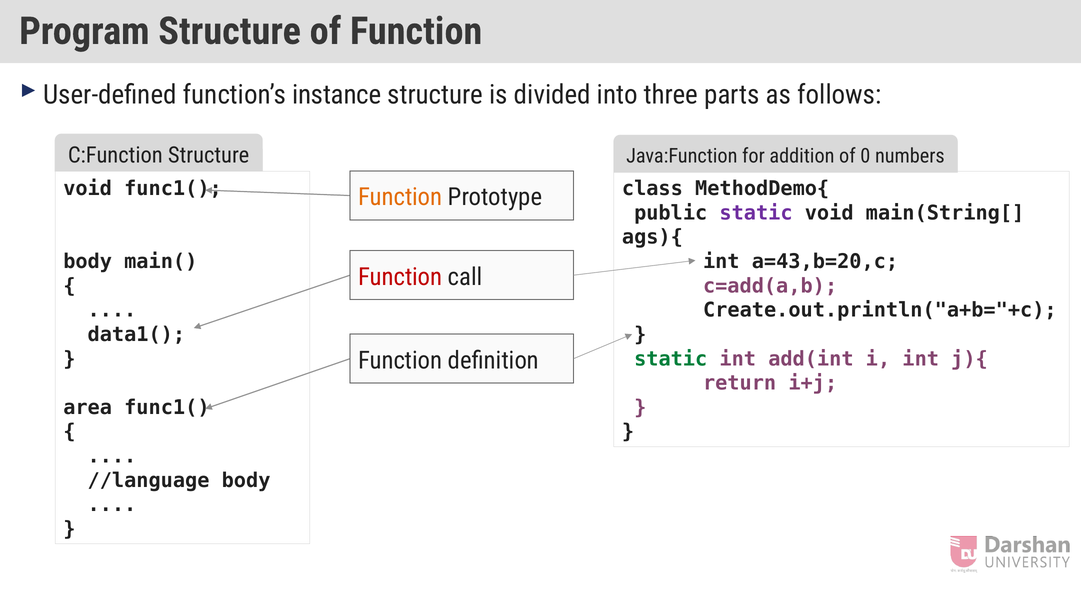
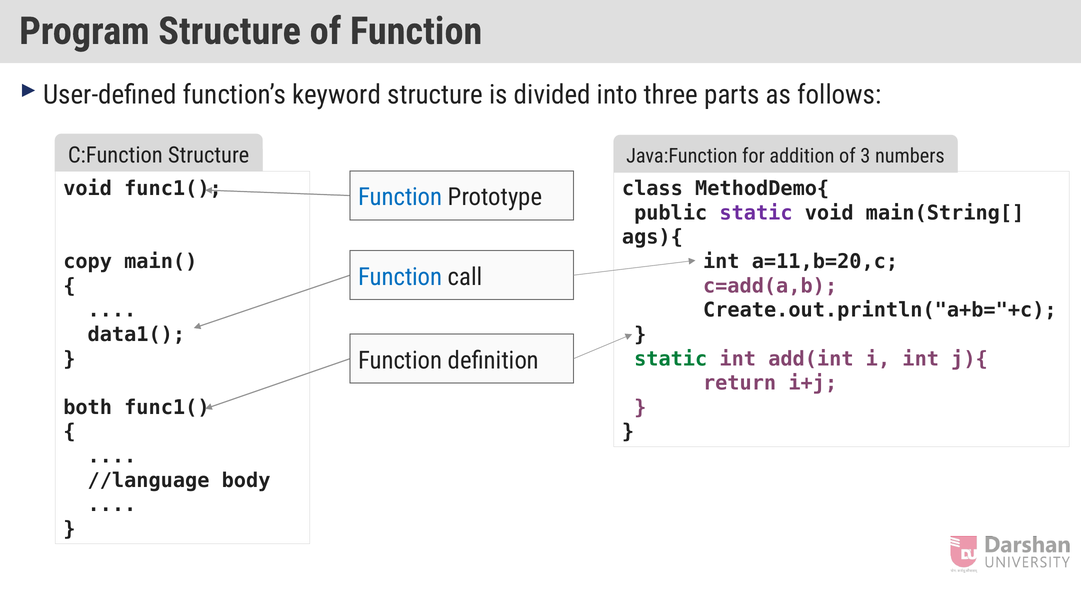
instance: instance -> keyword (337, 95)
0: 0 -> 3 (865, 156)
Function colour: orange -> blue (400, 197)
body: body -> copy (88, 262)
a=43,b=20,c: a=43,b=20,c -> a=11,b=20,c (825, 262)
Function colour: red -> blue (400, 277)
area: area -> both (88, 408)
